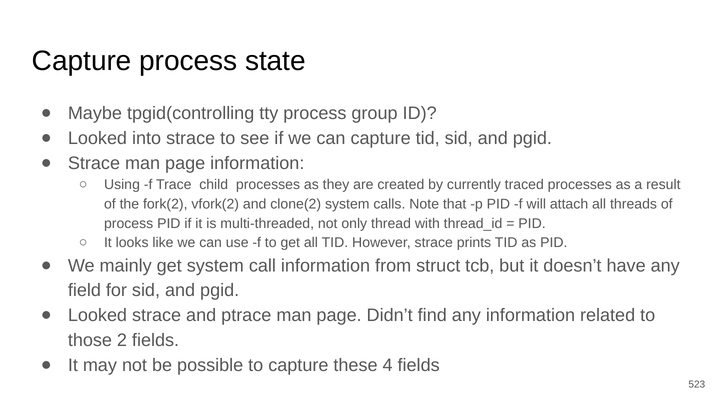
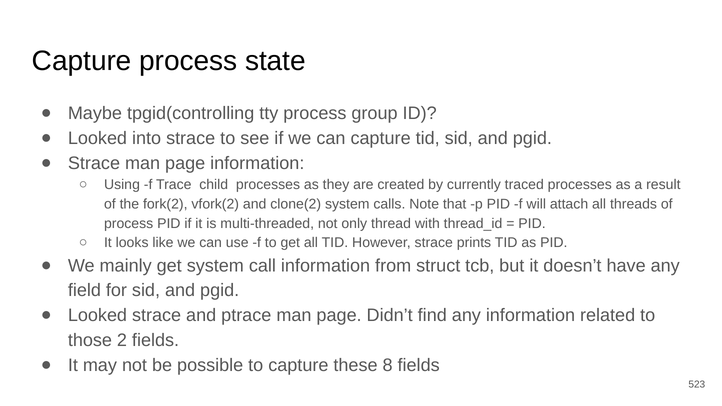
4: 4 -> 8 (388, 365)
